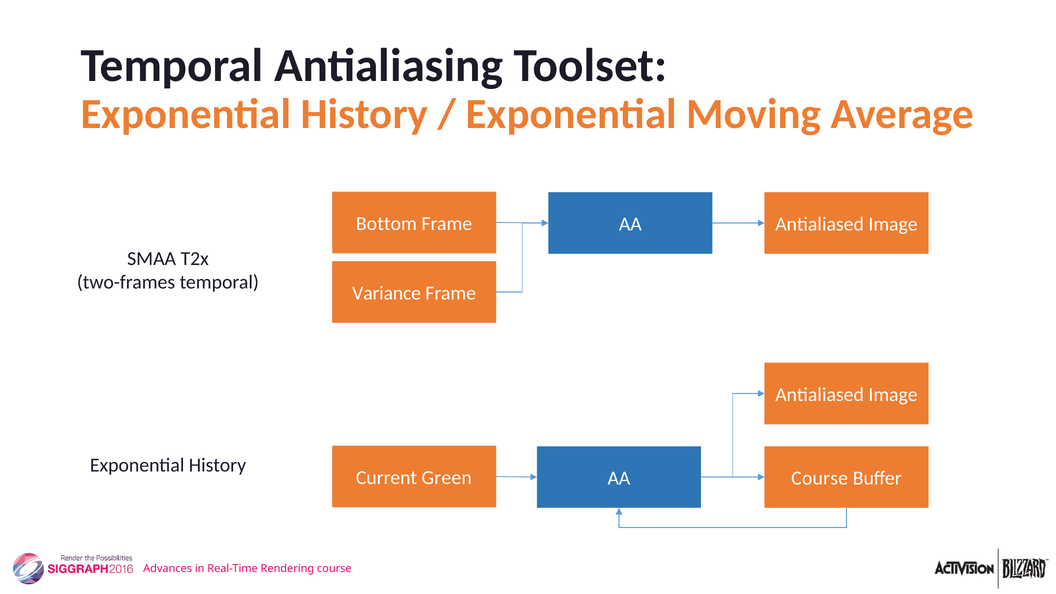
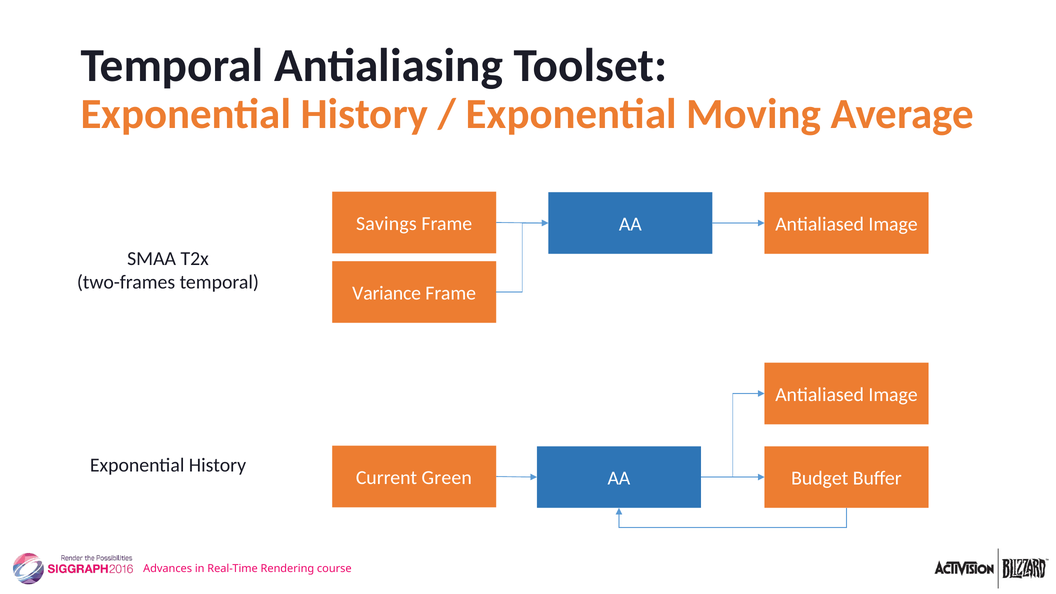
Bottom: Bottom -> Savings (386, 224)
AA Course: Course -> Budget (820, 478)
